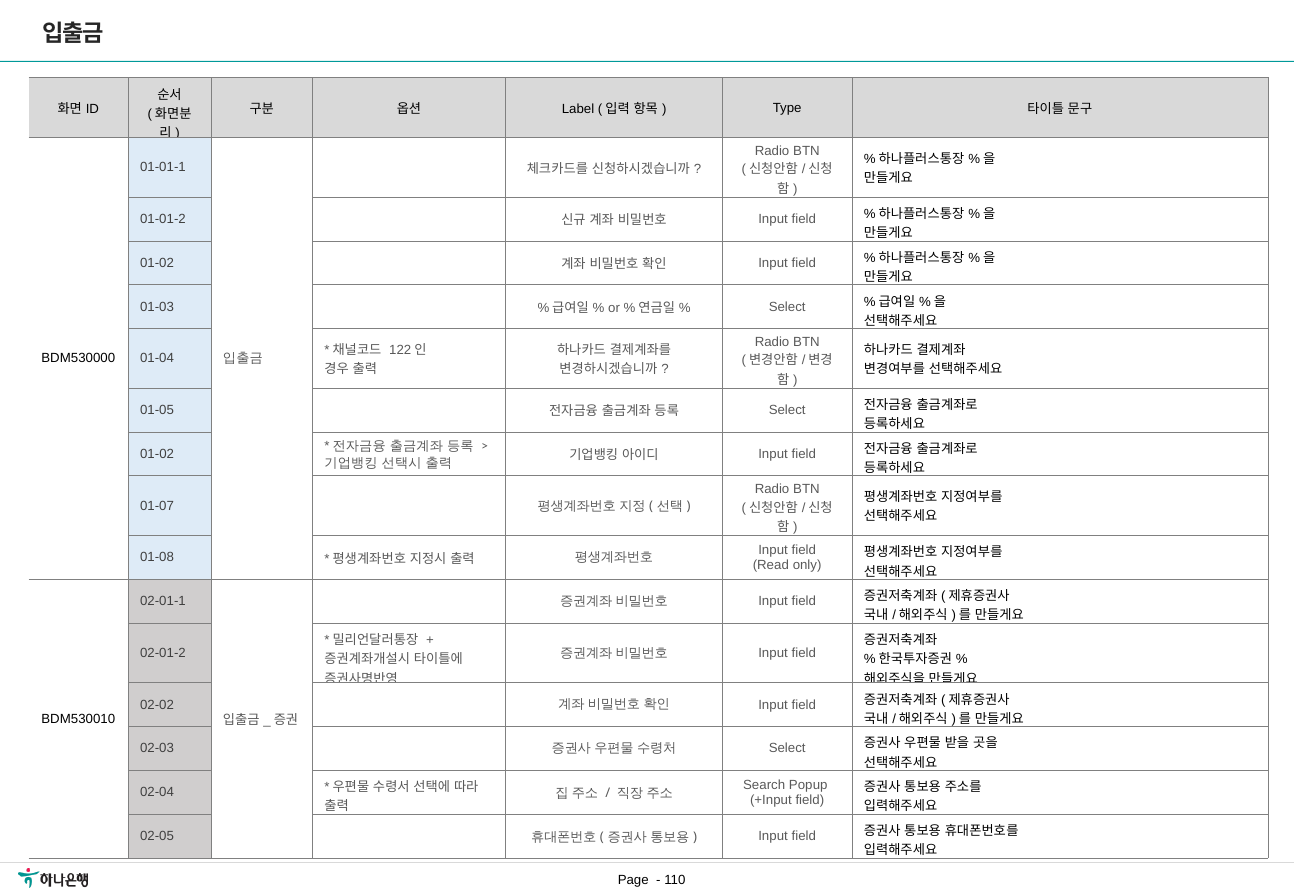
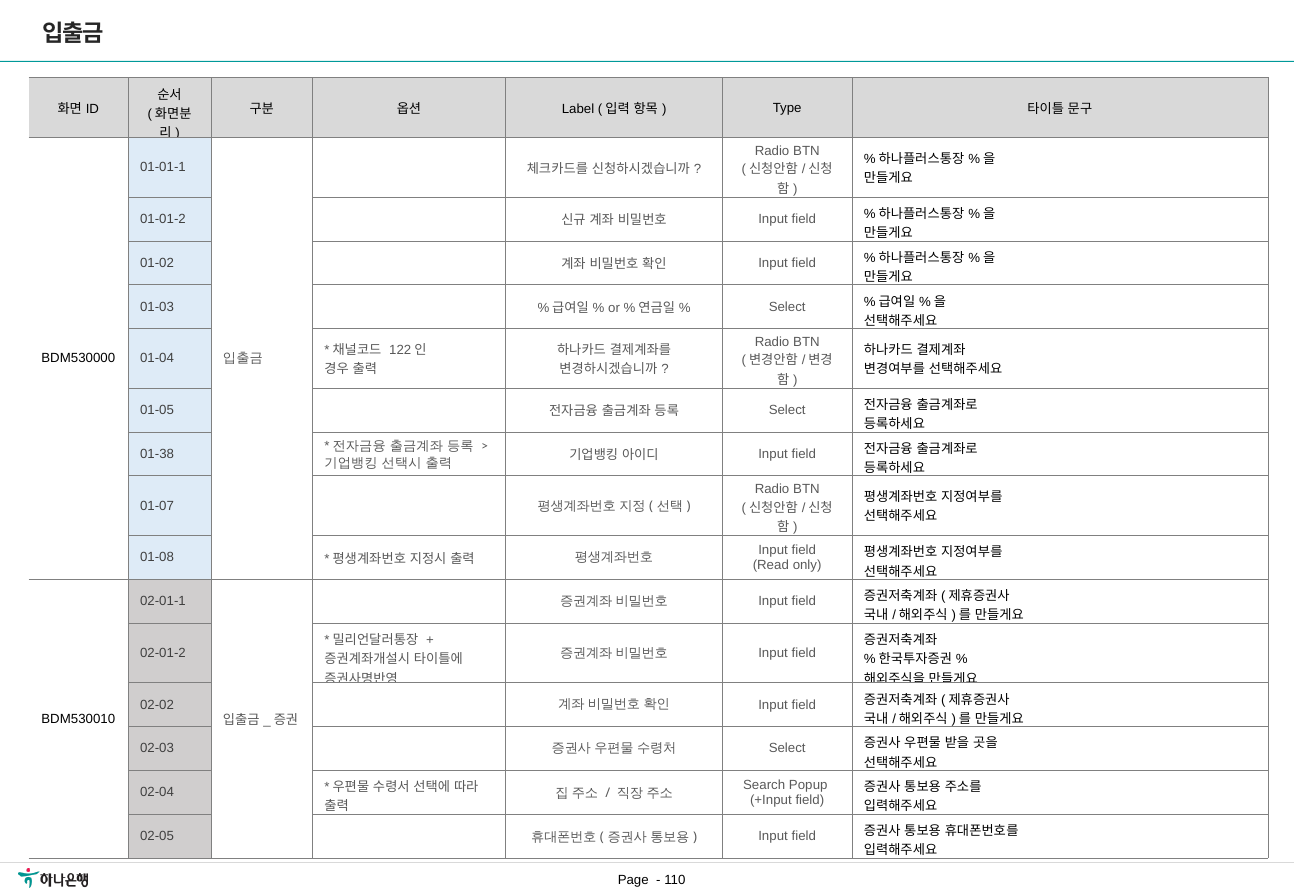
01-02: 01-02 -> 01-38 (157, 454)
